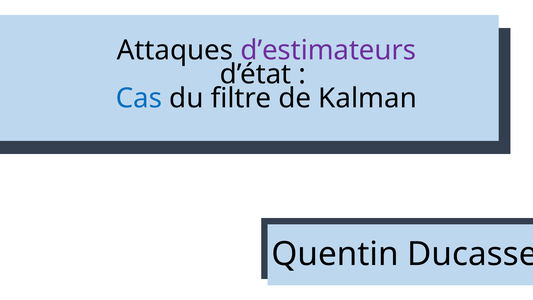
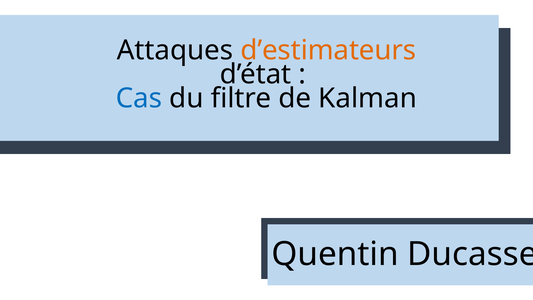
d’estimateurs colour: purple -> orange (328, 50)
